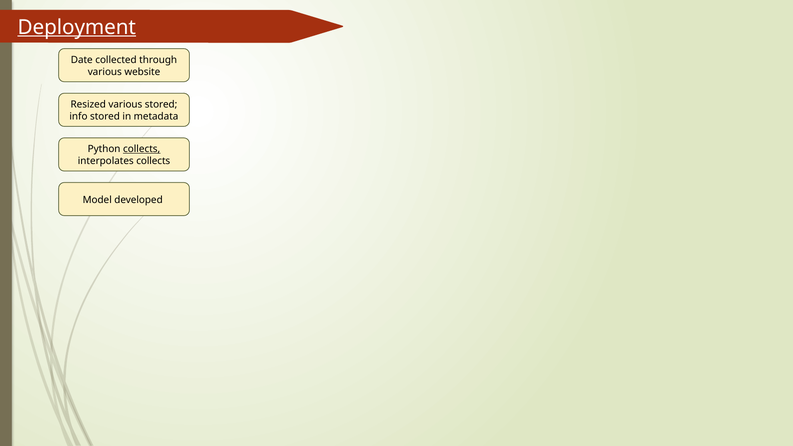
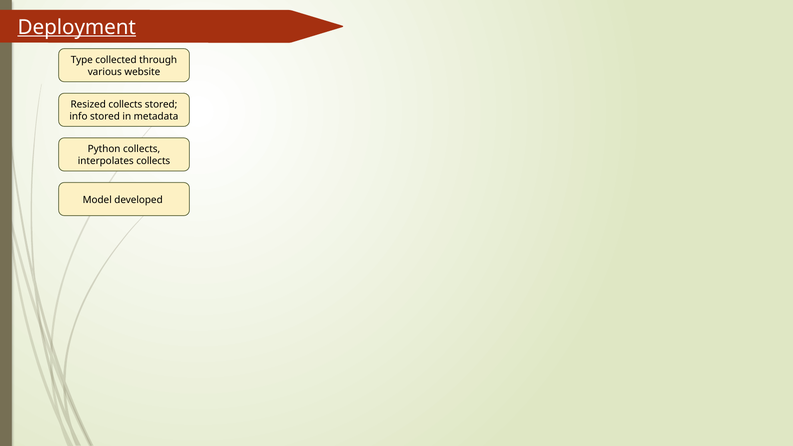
Date: Date -> Type (82, 60)
Resized various: various -> collects (125, 105)
collects underline: present -> none (142, 149)
